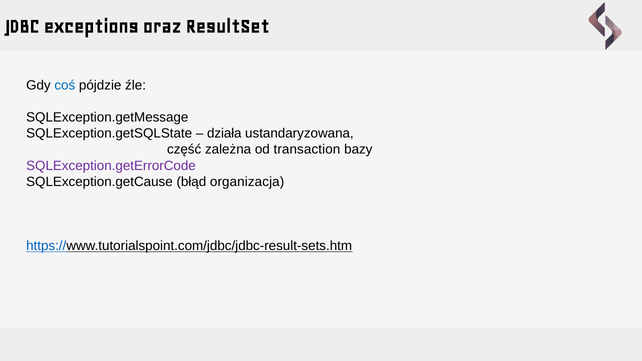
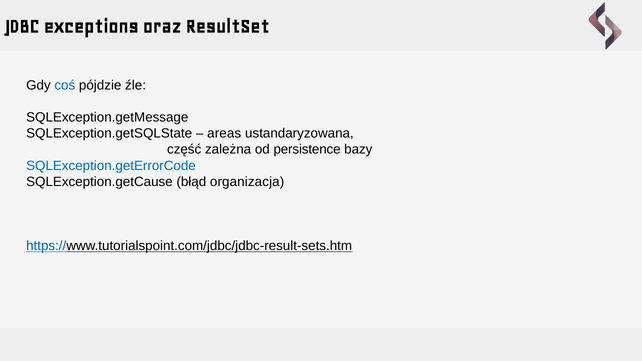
działa: działa -> areas (224, 134)
transaction: transaction -> persistence (307, 150)
SQLException.getErrorCode colour: purple -> blue (111, 166)
